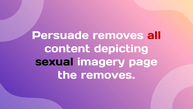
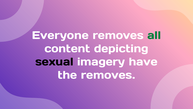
Persuade: Persuade -> Everyone (60, 35)
all colour: red -> green (154, 35)
page: page -> have (143, 62)
